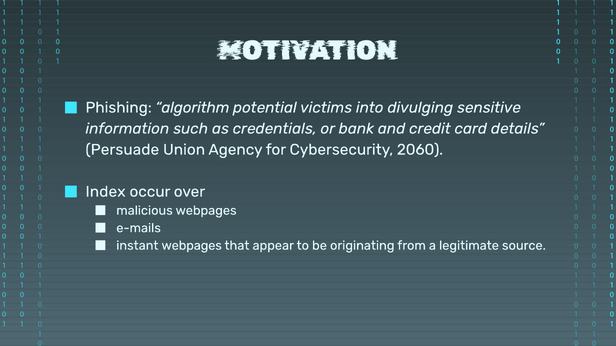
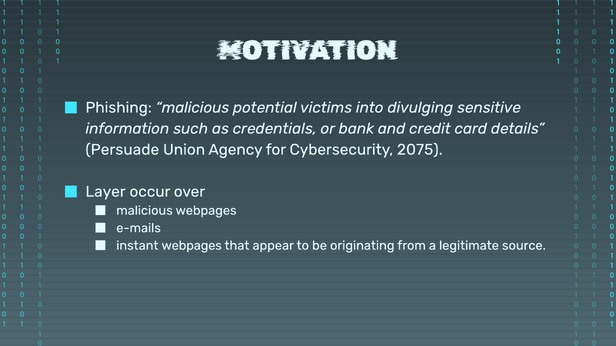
Phishing algorithm: algorithm -> malicious (192, 108)
2060: 2060 -> 2075 (420, 150)
Index: Index -> Layer (106, 192)
